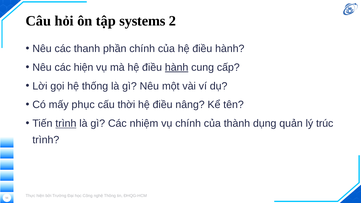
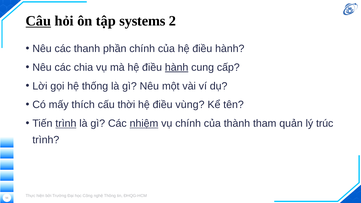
Câu underline: none -> present (38, 21)
các hiện: hiện -> chia (83, 67)
phục: phục -> thích (83, 105)
nâng: nâng -> vùng (190, 105)
nhiệm underline: none -> present (144, 123)
dụng: dụng -> tham (265, 123)
